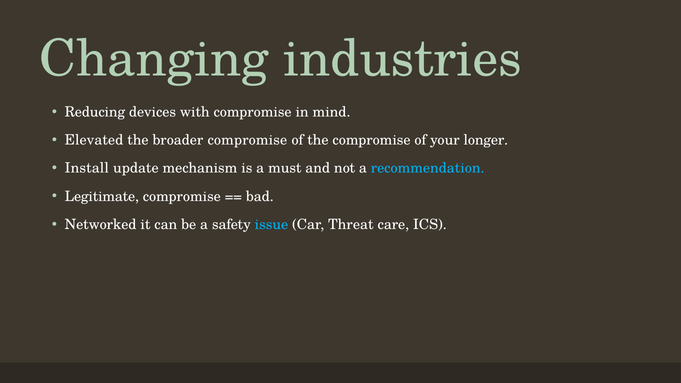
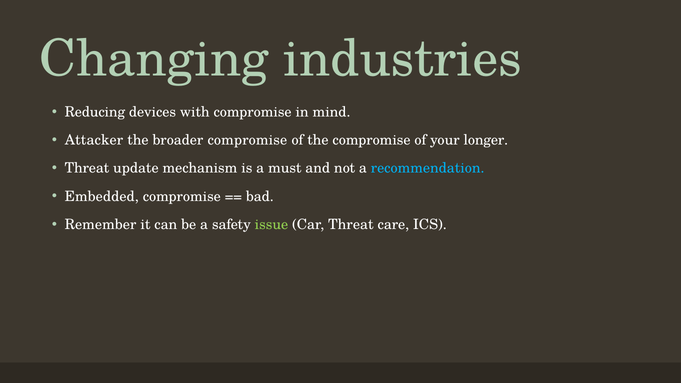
Elevated: Elevated -> Attacker (94, 140)
Install: Install -> Threat (87, 168)
Legitimate: Legitimate -> Embedded (102, 196)
Networked: Networked -> Remember (101, 224)
issue colour: light blue -> light green (271, 224)
